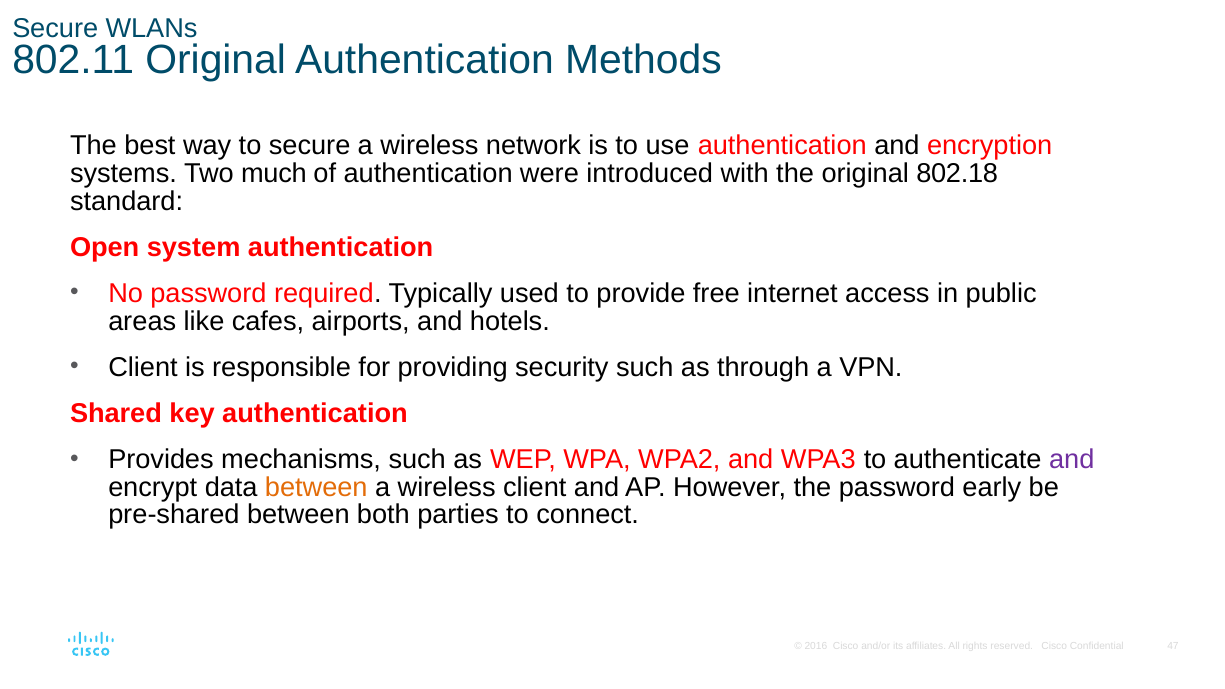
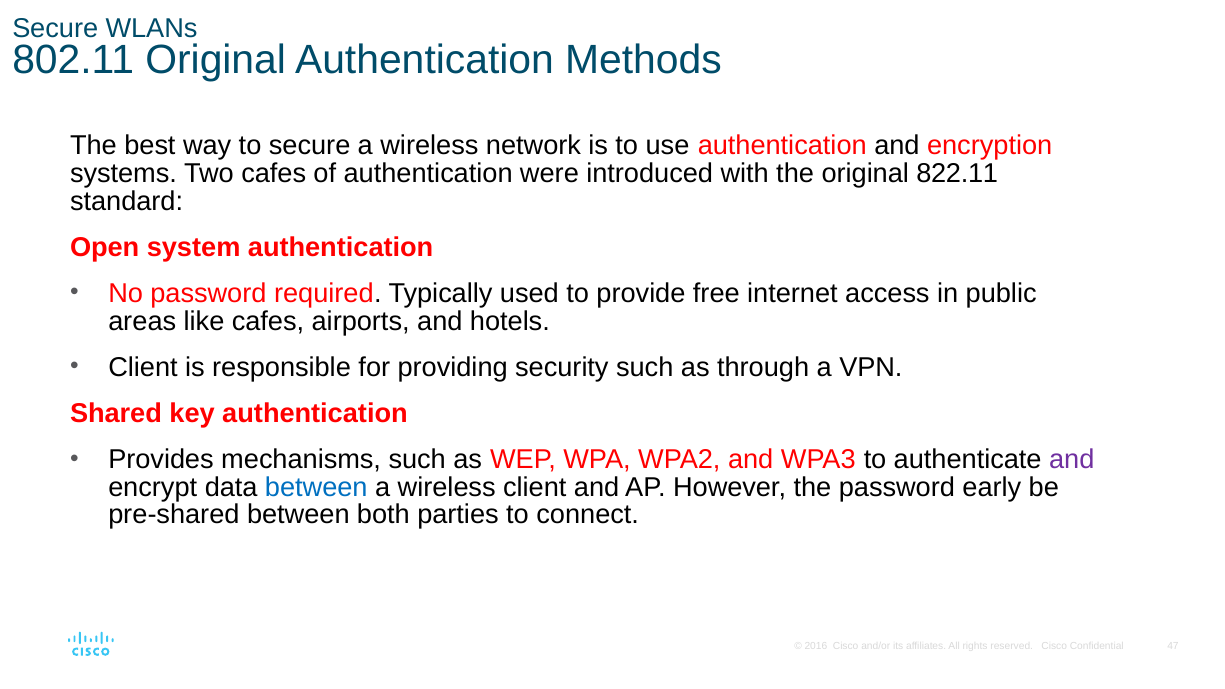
Two much: much -> cafes (274, 173)
802.18: 802.18 -> 822.11 (957, 173)
between colour: orange -> blue (316, 487)
